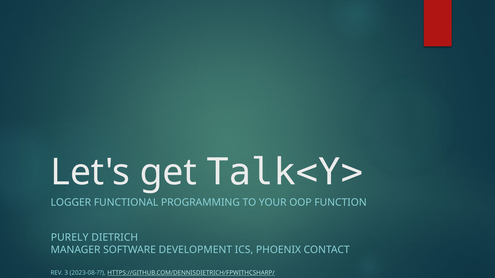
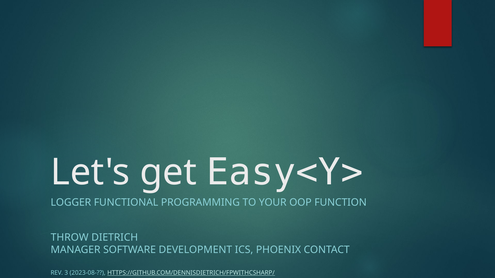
Talk<Y>: Talk<Y> -> Easy<Y> (285, 172)
PURELY: PURELY -> THROW (70, 238)
